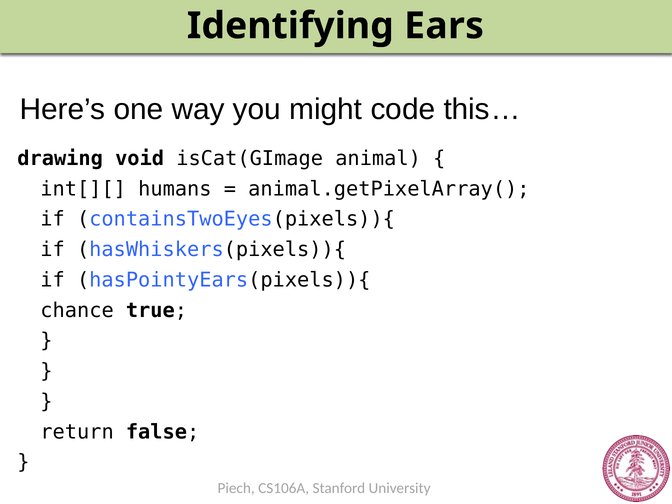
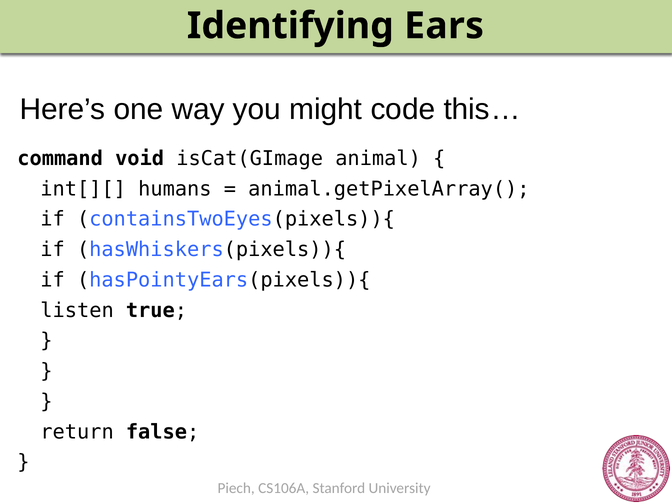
drawing: drawing -> command (60, 159)
chance: chance -> listen (77, 310)
